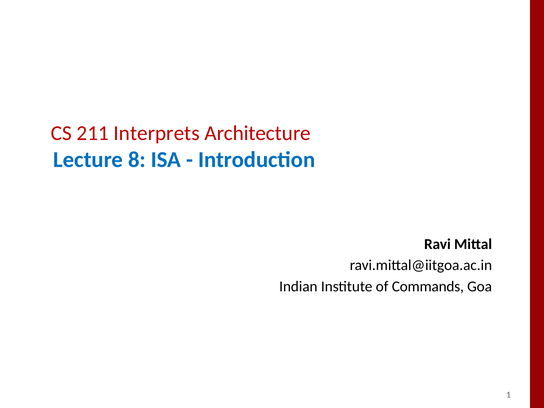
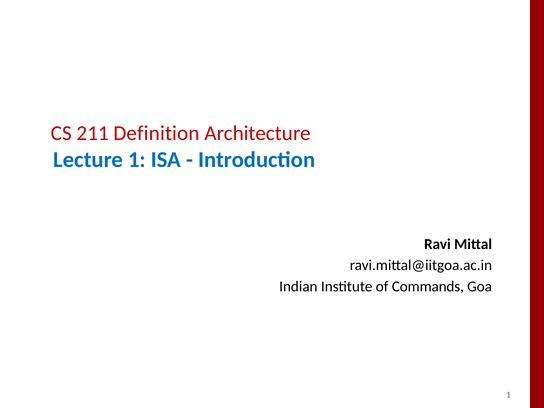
Interprets: Interprets -> Definition (157, 133)
Lecture 8: 8 -> 1 (137, 160)
